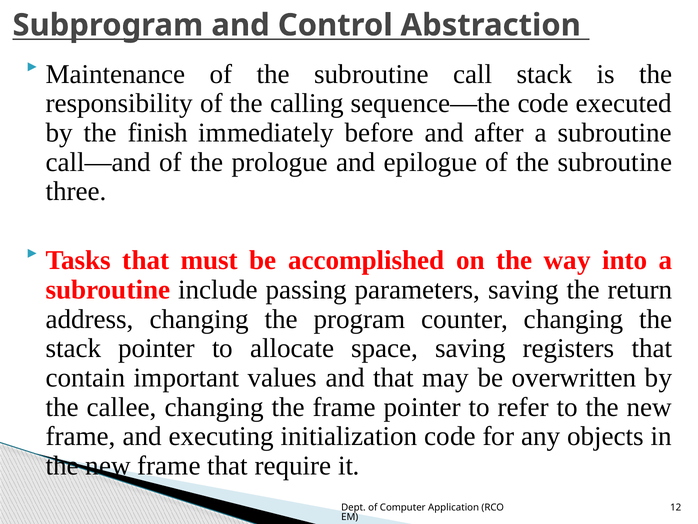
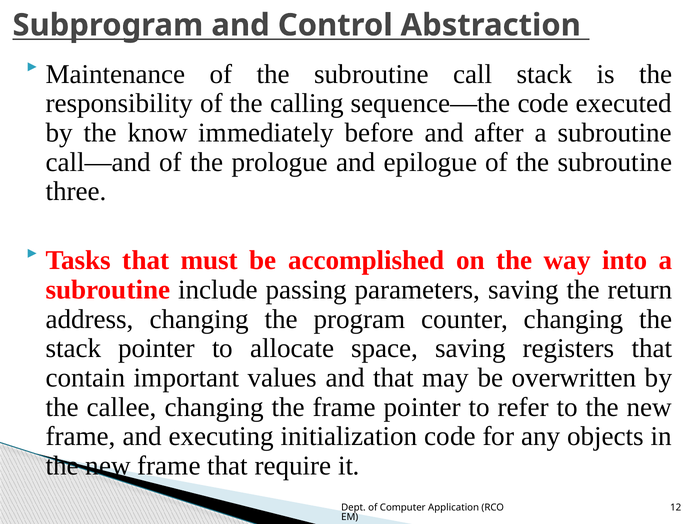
finish: finish -> know (158, 133)
